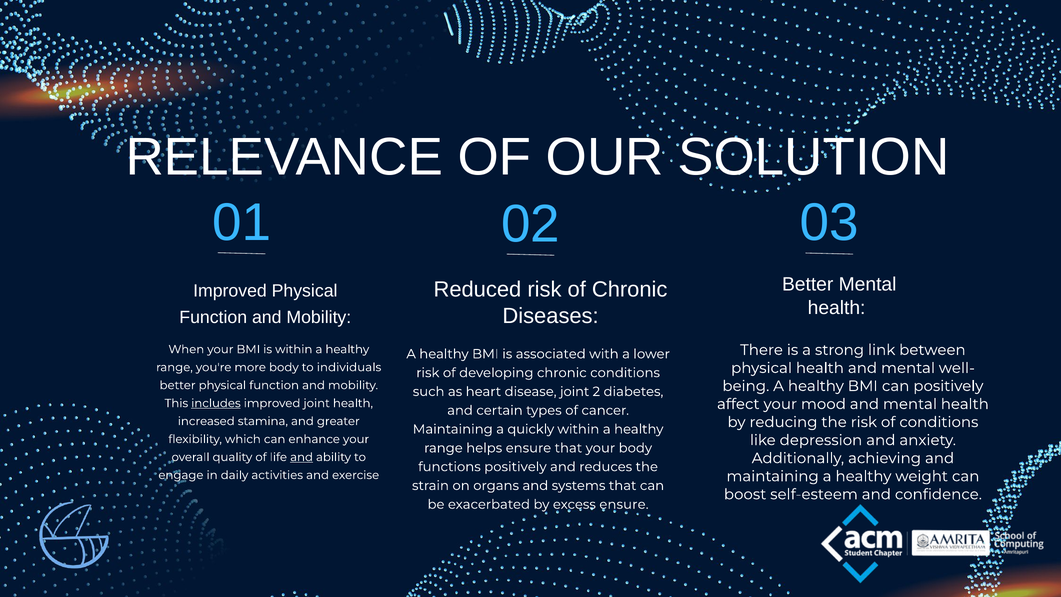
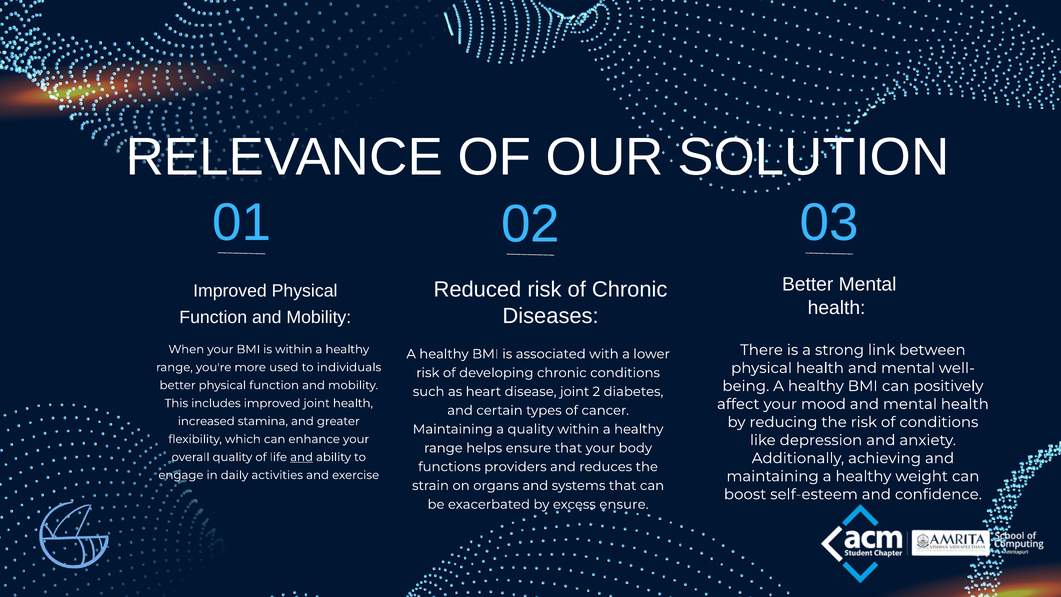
more body: body -> used (284, 367)
includes underline: present -> none (216, 403)
a quickly: quickly -> quality (531, 429)
functions positively: positively -> providers (515, 467)
